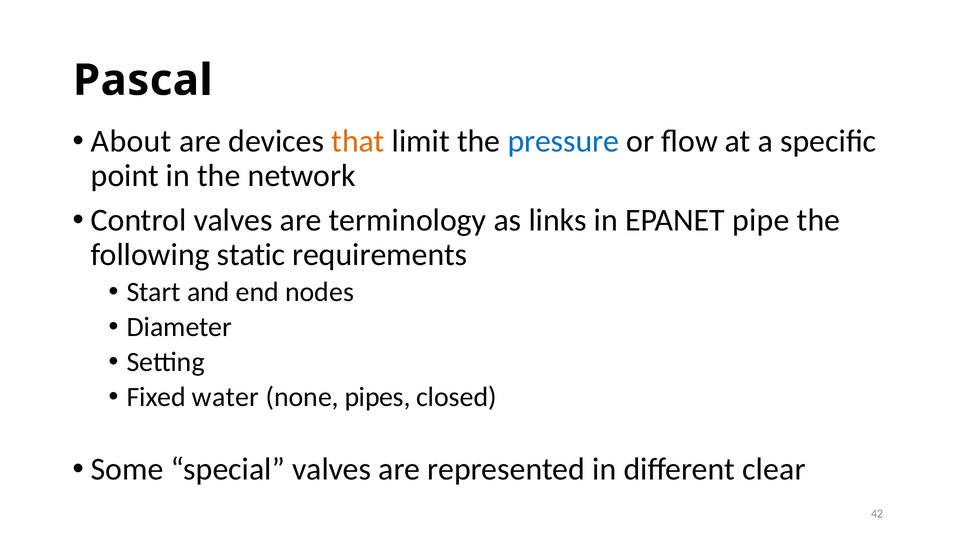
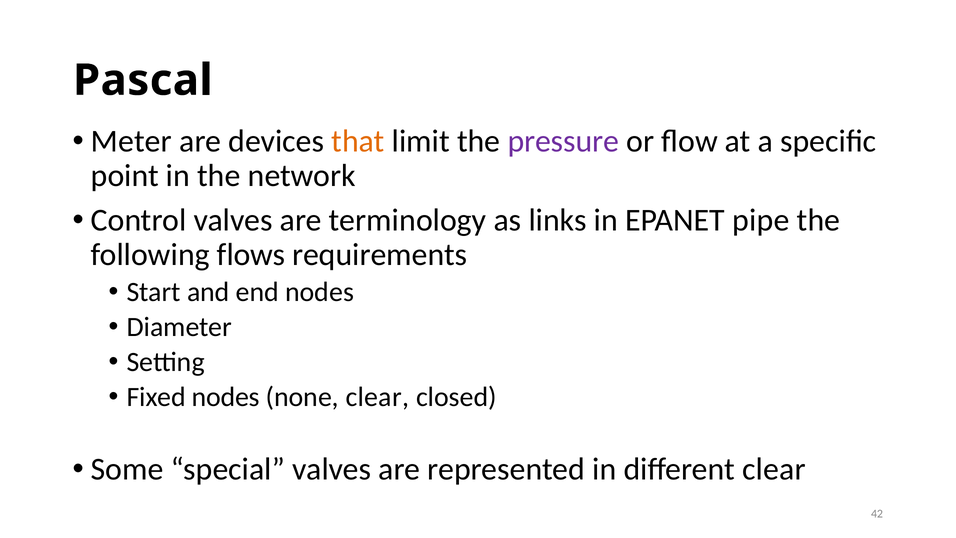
About: About -> Meter (131, 141)
pressure colour: blue -> purple (563, 141)
static: static -> flows (251, 255)
Fixed water: water -> nodes (226, 397)
none pipes: pipes -> clear (377, 397)
